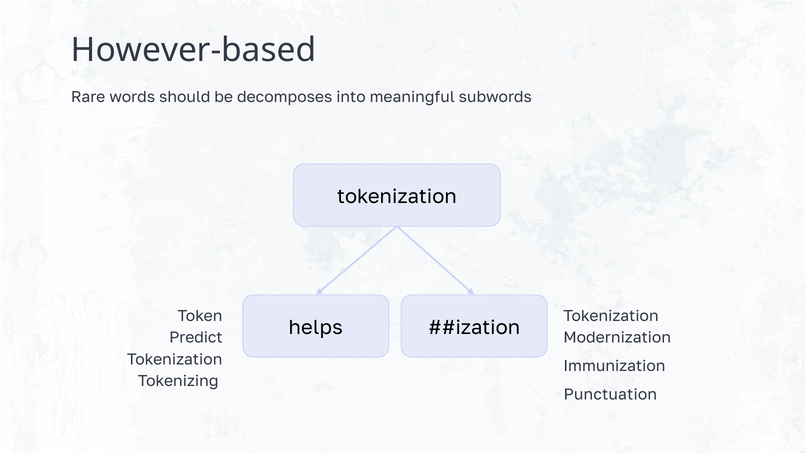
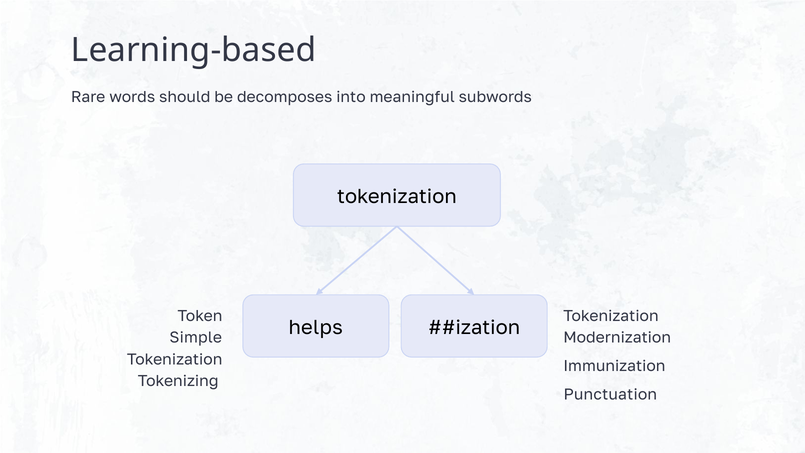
However-based: However-based -> Learning-based (194, 50)
Predict: Predict -> Simple (196, 338)
